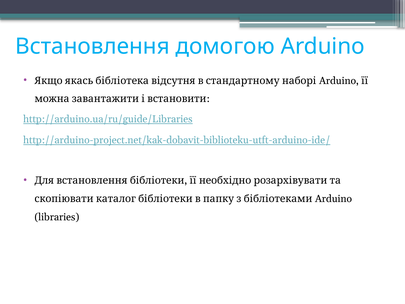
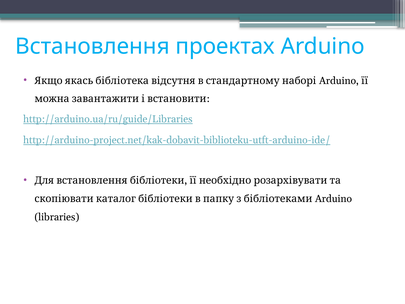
домогою: домогою -> проектах (225, 46)
